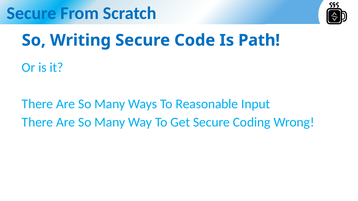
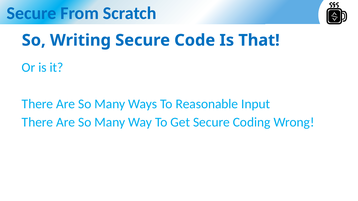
Path: Path -> That (259, 40)
